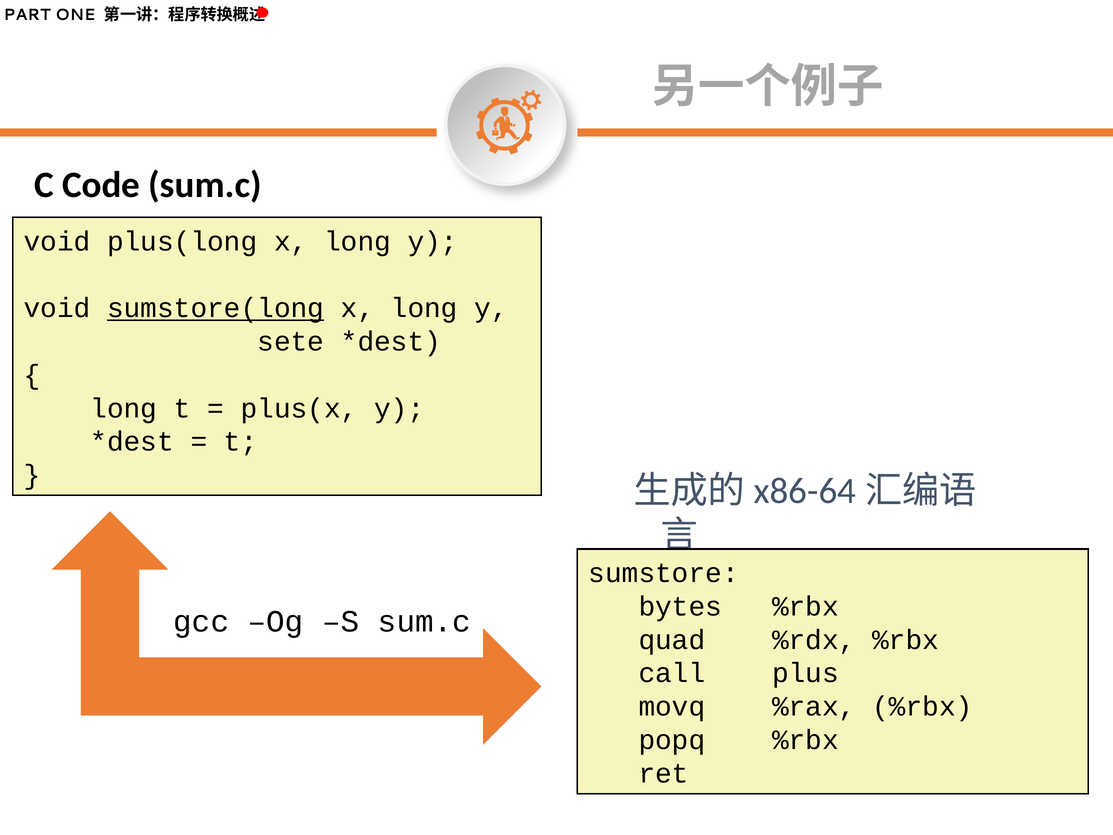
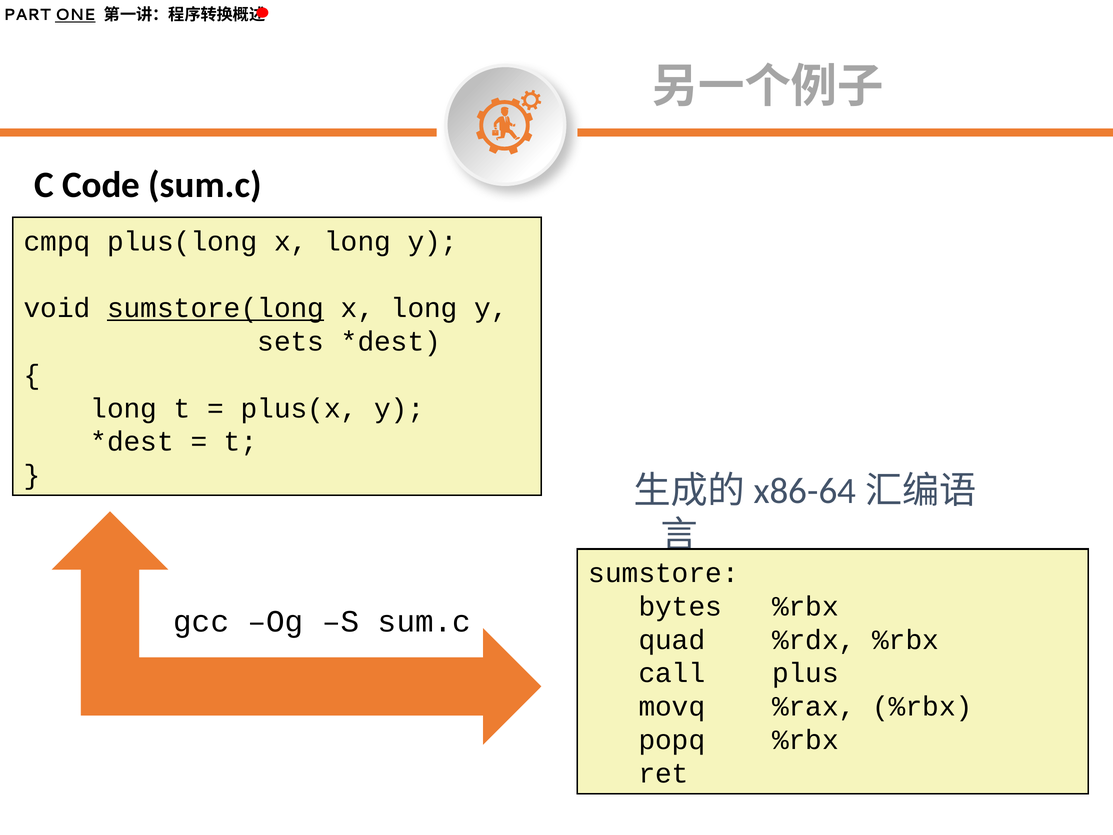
ONE underline: none -> present (75, 15)
void: void -> cmpq (57, 241)
sete: sete -> sets (291, 342)
